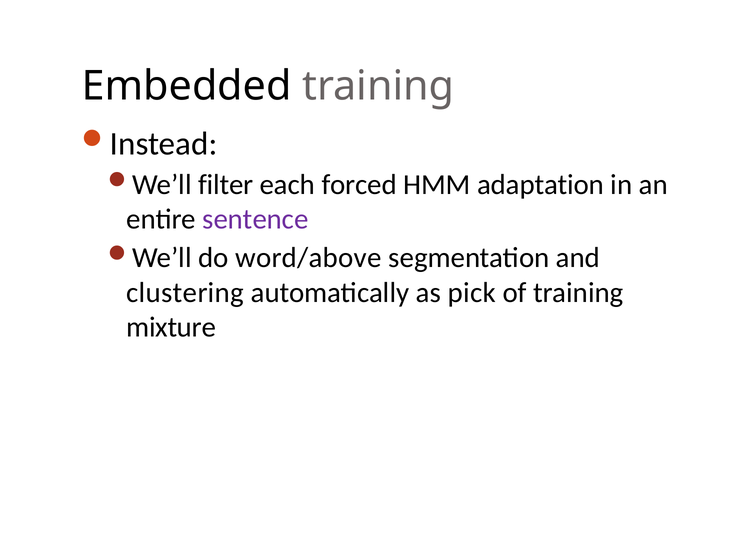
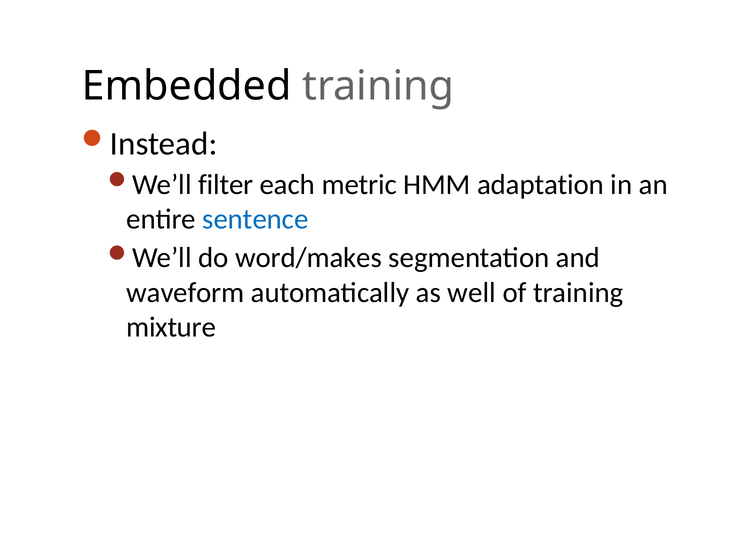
forced: forced -> metric (359, 184)
sentence colour: purple -> blue (255, 219)
word/above: word/above -> word/makes (309, 258)
clustering: clustering -> waveform (185, 293)
pick: pick -> well (472, 293)
